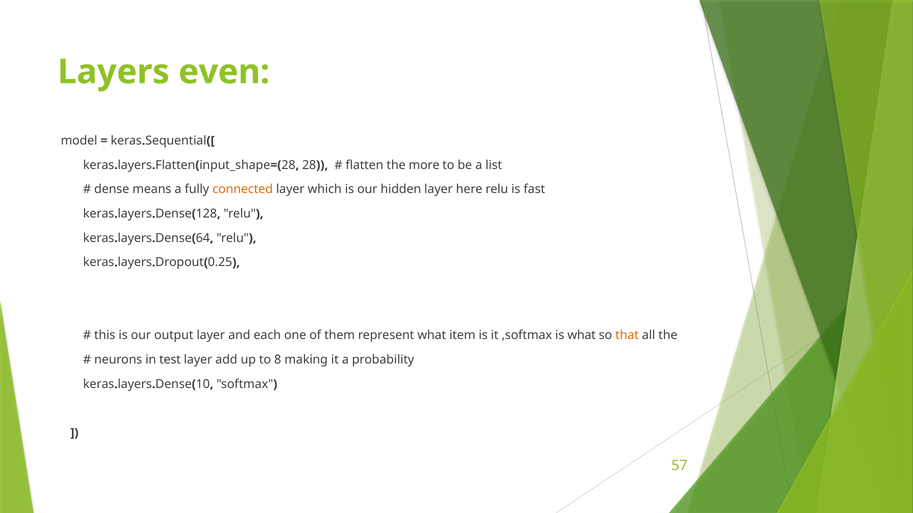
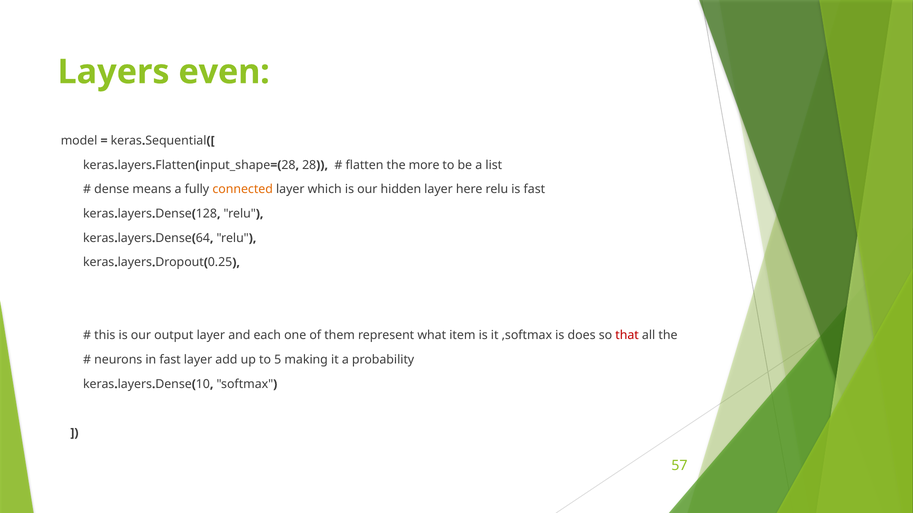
is what: what -> does (582, 336)
that colour: orange -> red (627, 336)
in test: test -> fast (170, 360)
8: 8 -> 5 (278, 360)
